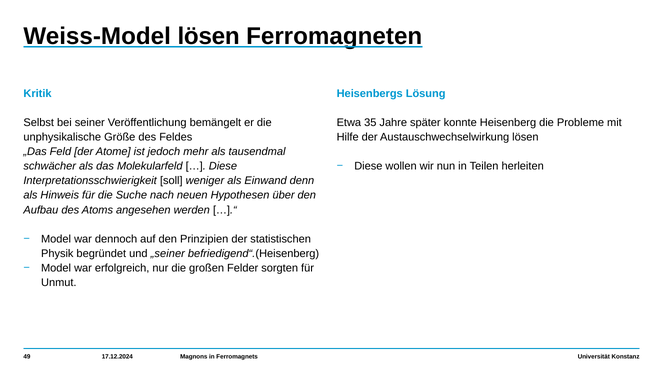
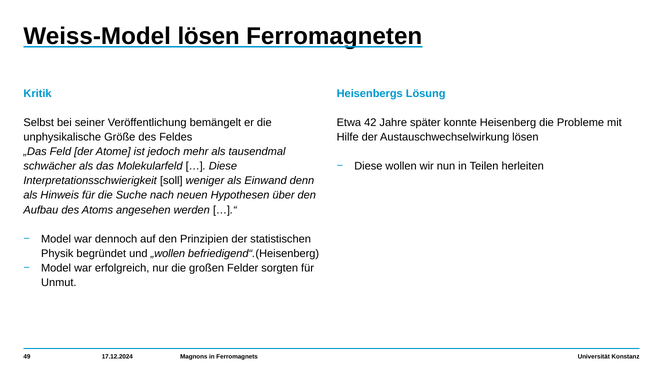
35: 35 -> 42 (370, 122)
„seiner: „seiner -> „wollen (168, 254)
